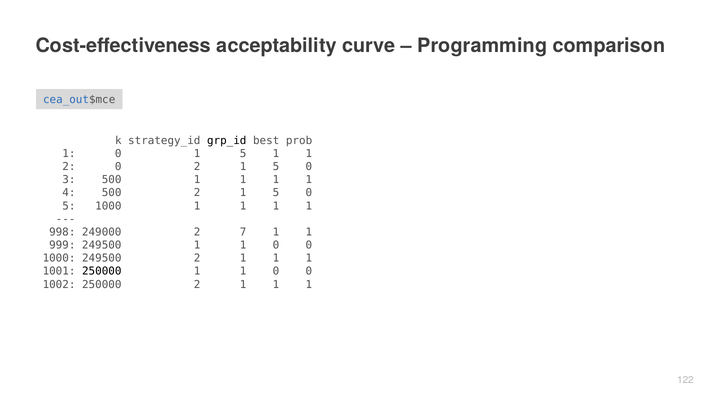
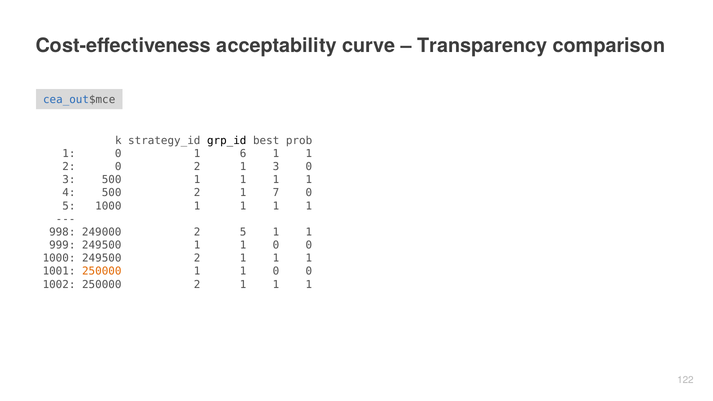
Programming: Programming -> Transparency (482, 46)
0 1 5: 5 -> 6 (243, 154)
0 2 1 5: 5 -> 3 (276, 167)
500 2 1 5: 5 -> 7 (276, 193)
2 7: 7 -> 5 (243, 232)
250000 colour: black -> orange (102, 271)
